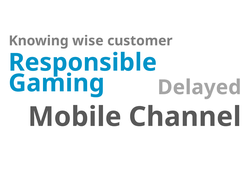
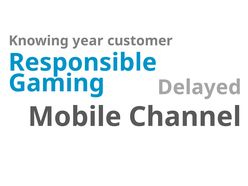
wise: wise -> year (88, 41)
